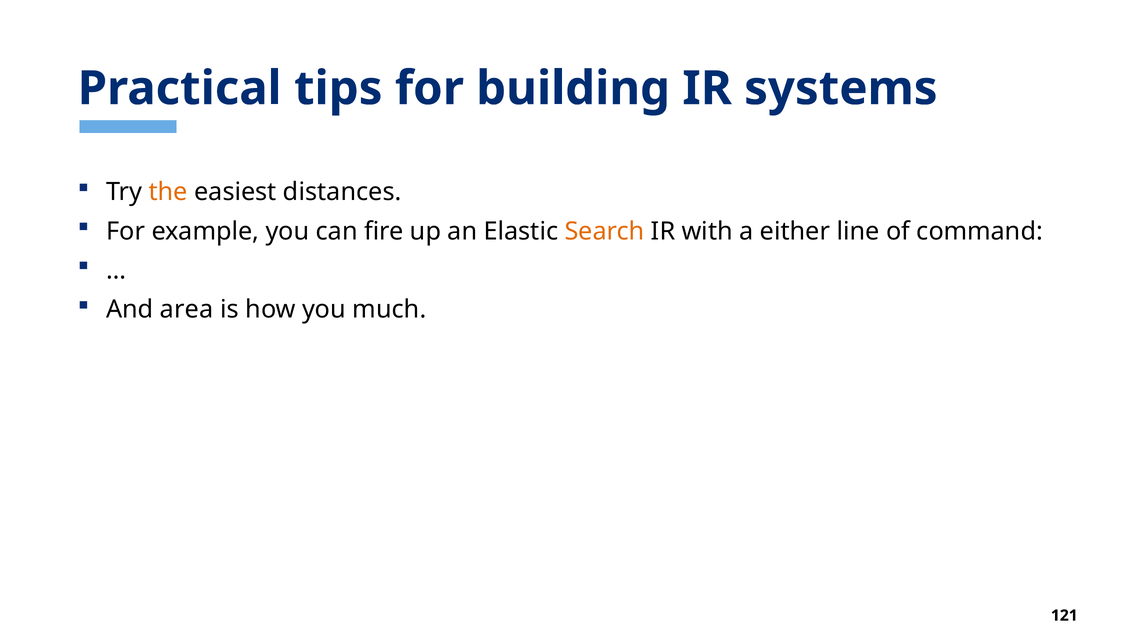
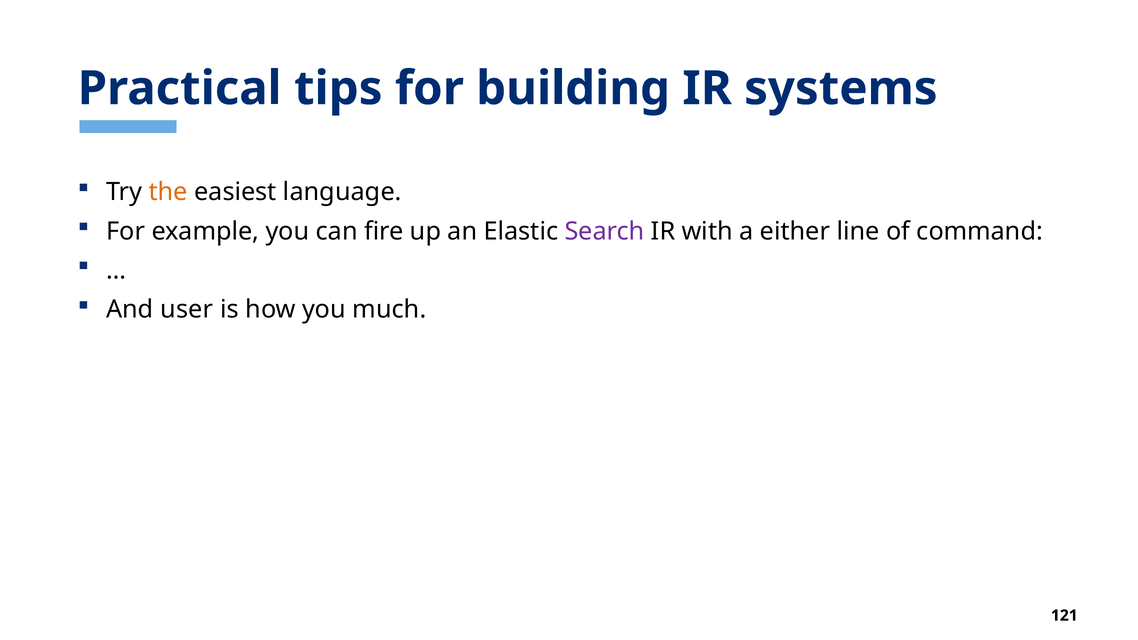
distances: distances -> language (342, 192)
Search colour: orange -> purple (605, 231)
area: area -> user (187, 310)
